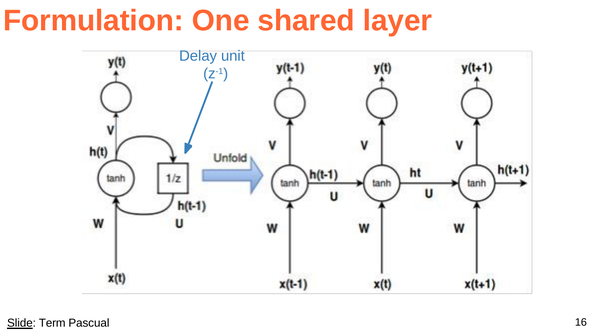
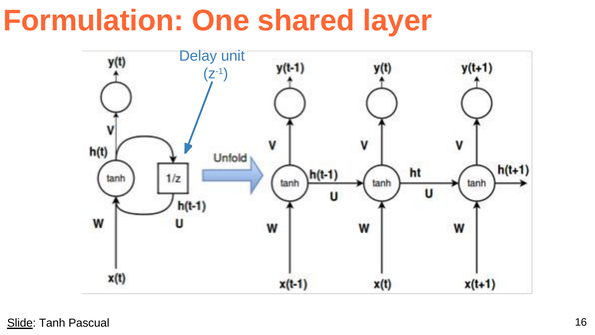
Term: Term -> Tanh (52, 323)
